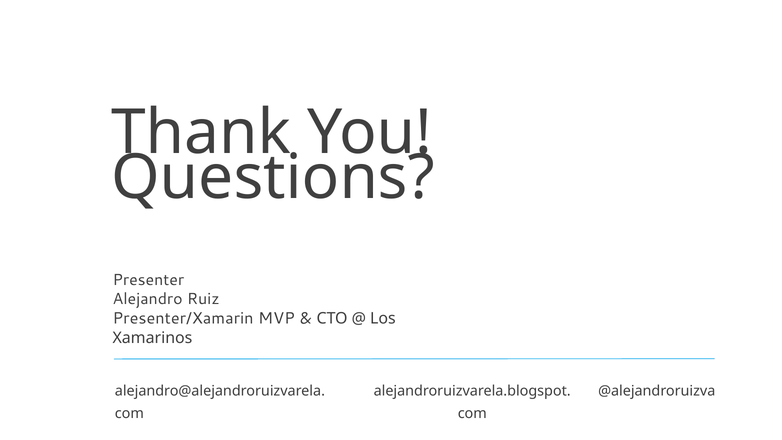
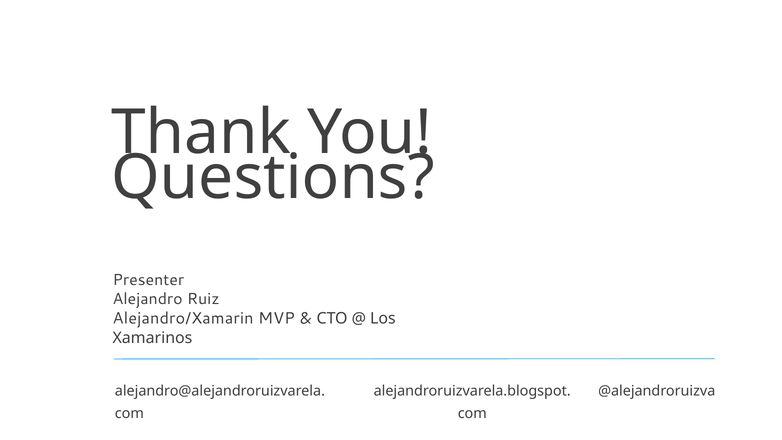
Presenter/Xamarin: Presenter/Xamarin -> Alejandro/Xamarin (183, 318)
